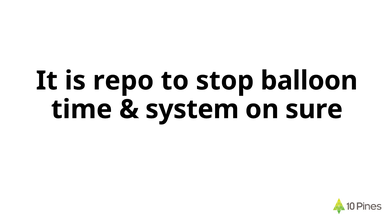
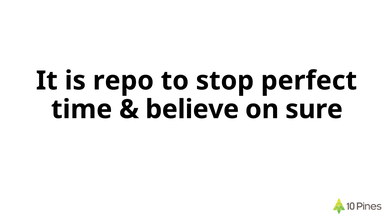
balloon: balloon -> perfect (309, 81)
system: system -> believe (192, 109)
